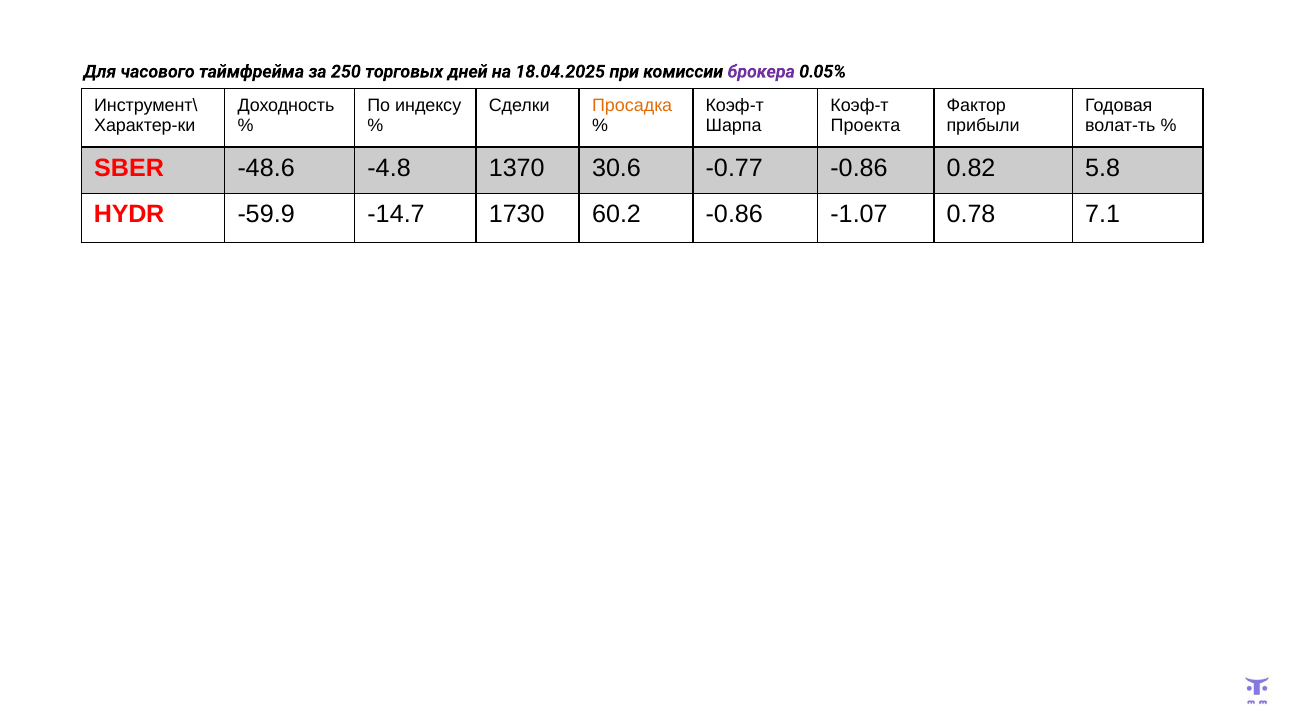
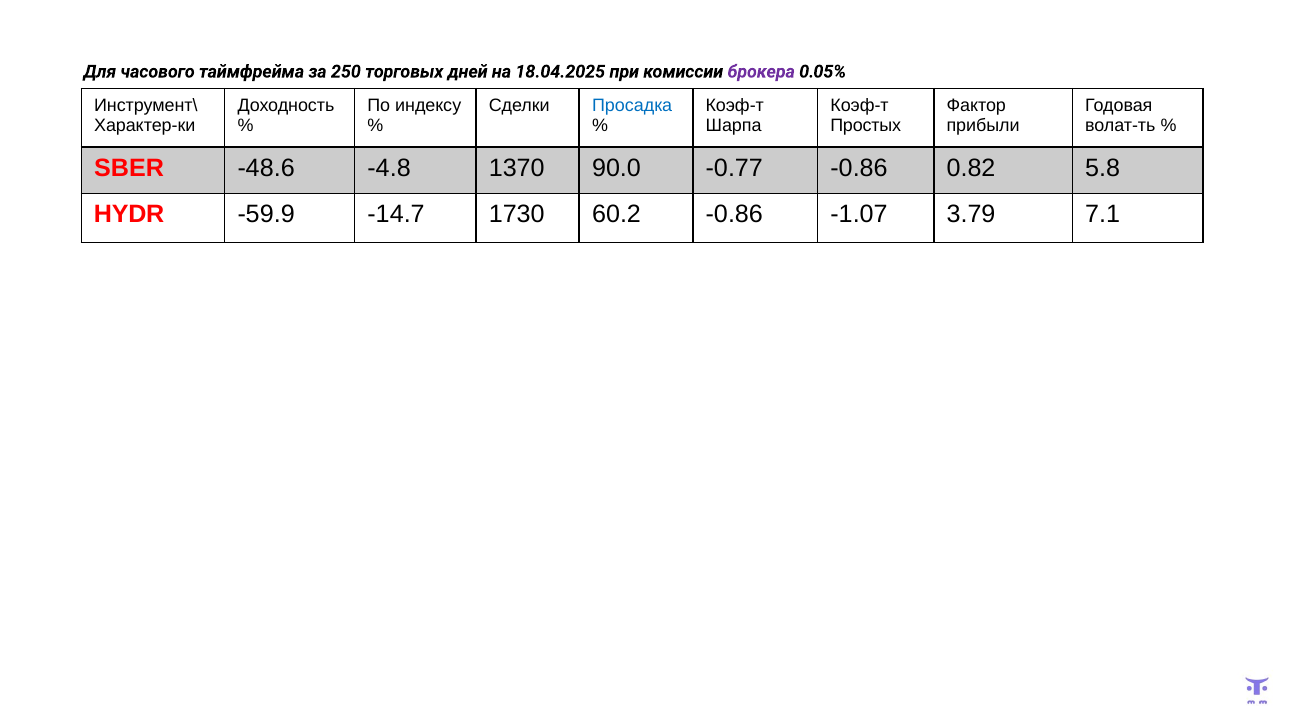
Просадка colour: orange -> blue (632, 105)
Проекта: Проекта -> Простых (866, 125)
30.6: 30.6 -> 90.0 (616, 168)
0.78: 0.78 -> 3.79 (971, 215)
